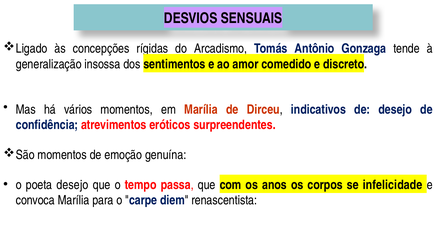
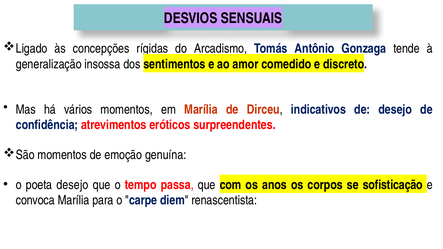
infelicidade: infelicidade -> sofisticação (393, 185)
